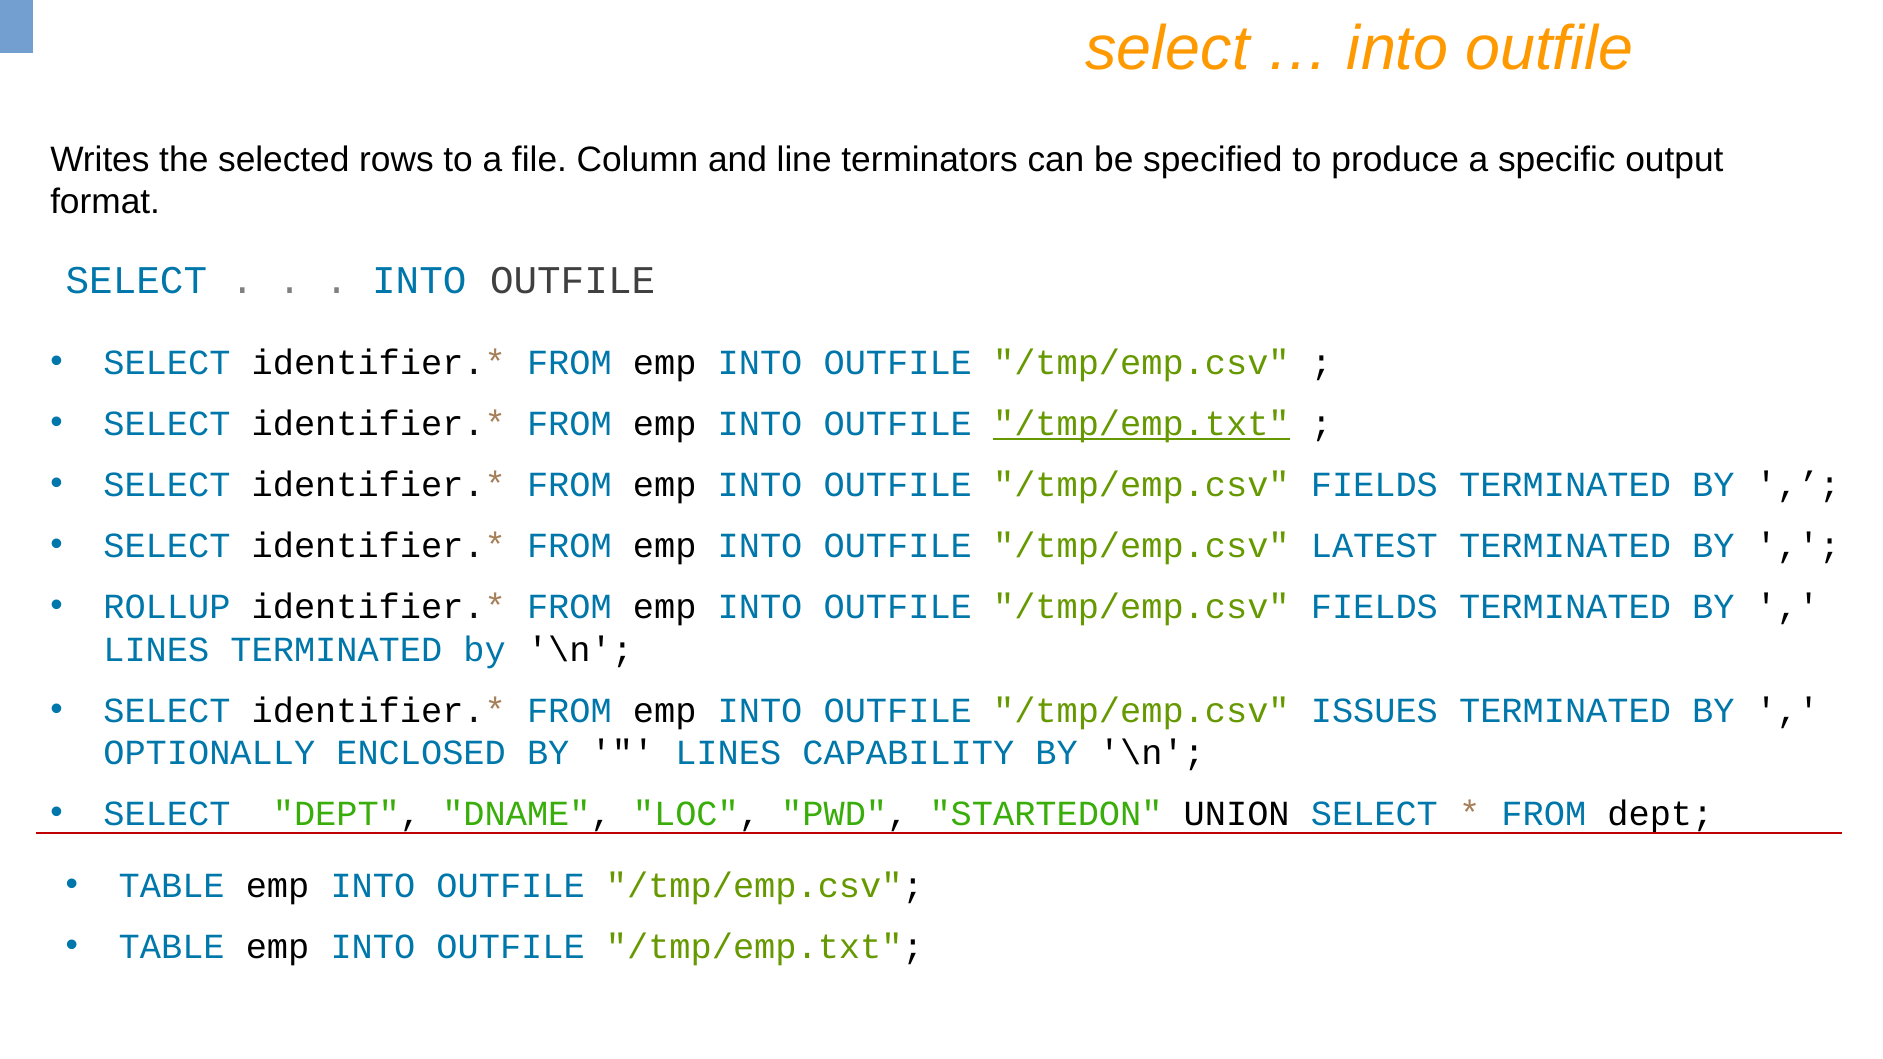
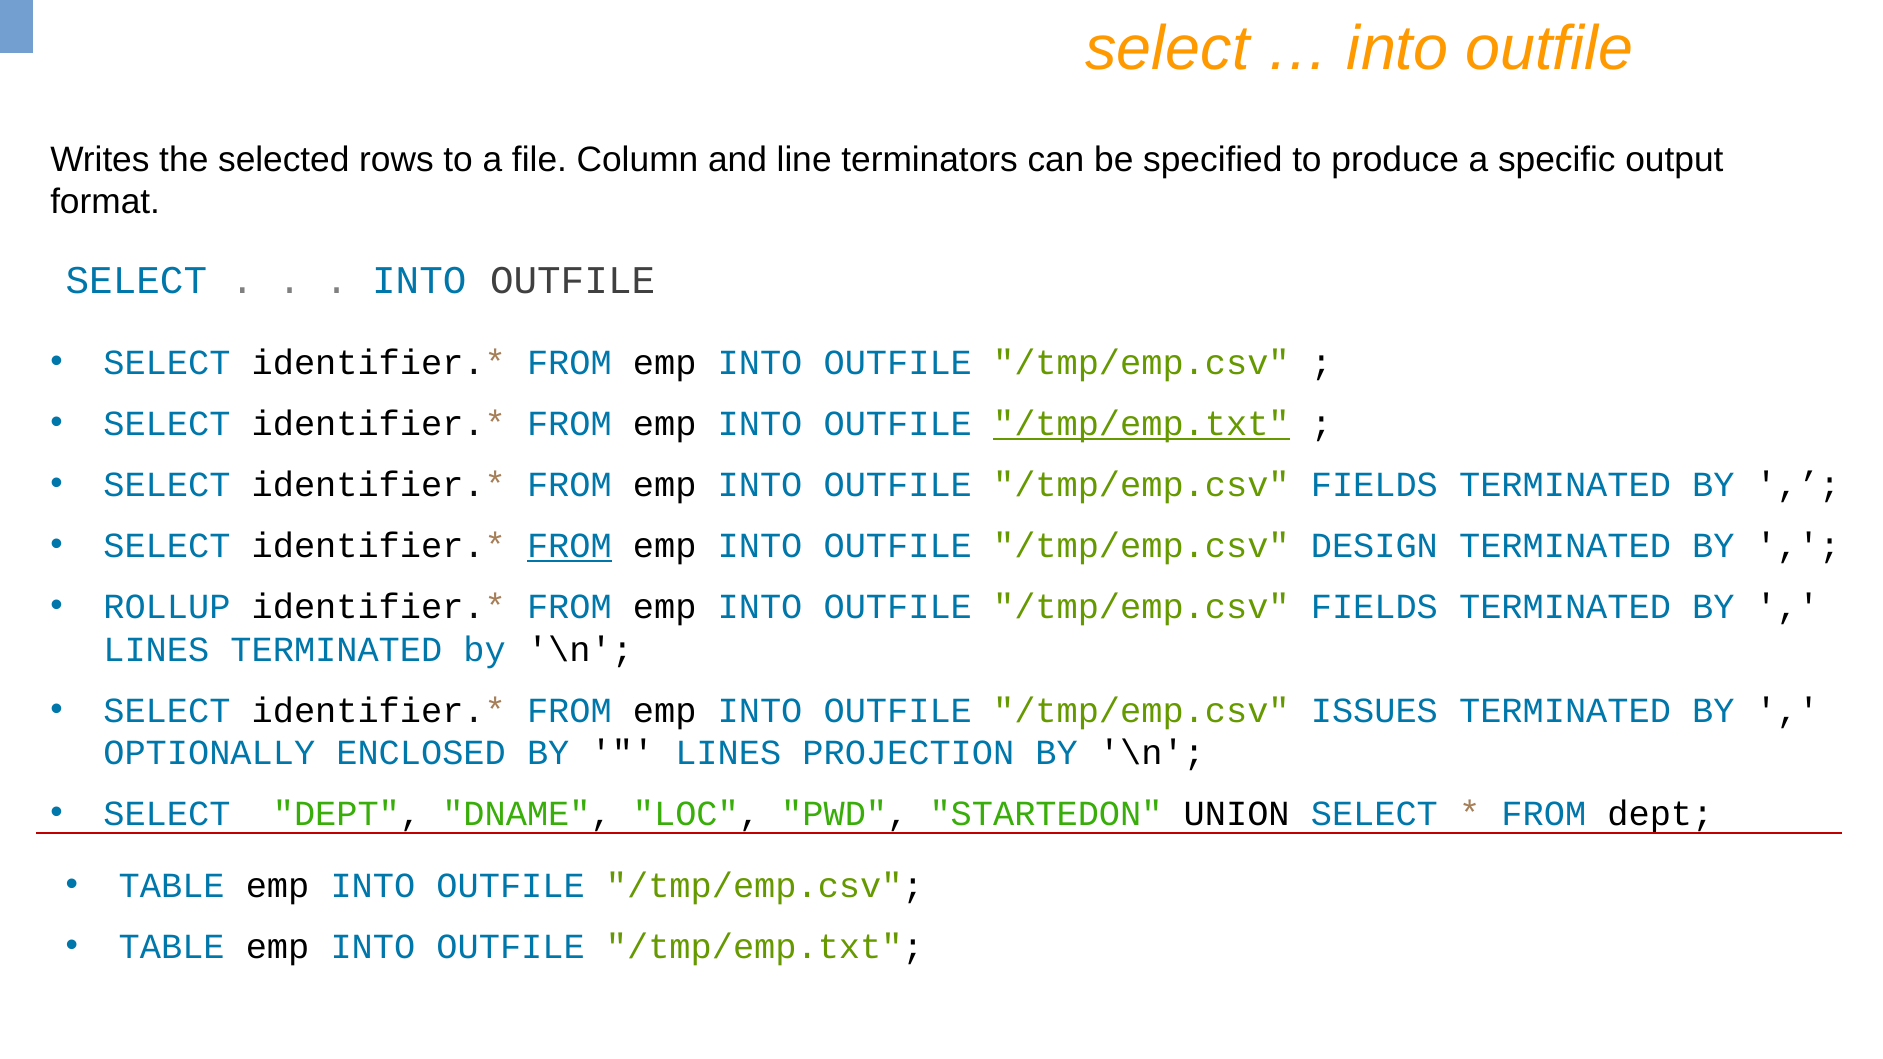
FROM underline: none -> present (569, 546)
LATEST: LATEST -> DESIGN (1374, 546)
CAPABILITY: CAPABILITY -> PROJECTION (908, 753)
